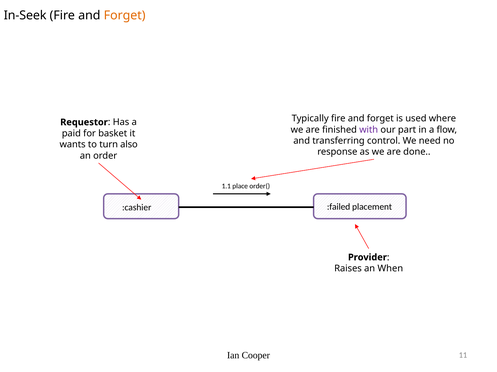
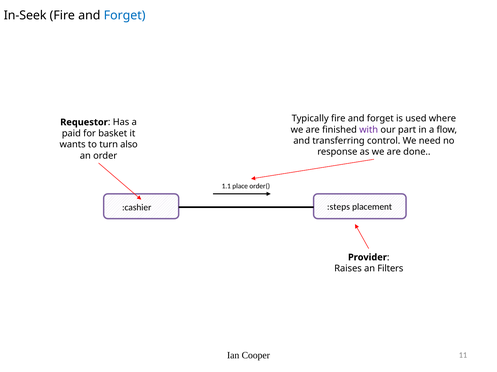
Forget colour: orange -> blue (125, 15)
:failed: :failed -> :steps (338, 207)
When: When -> Filters (390, 269)
